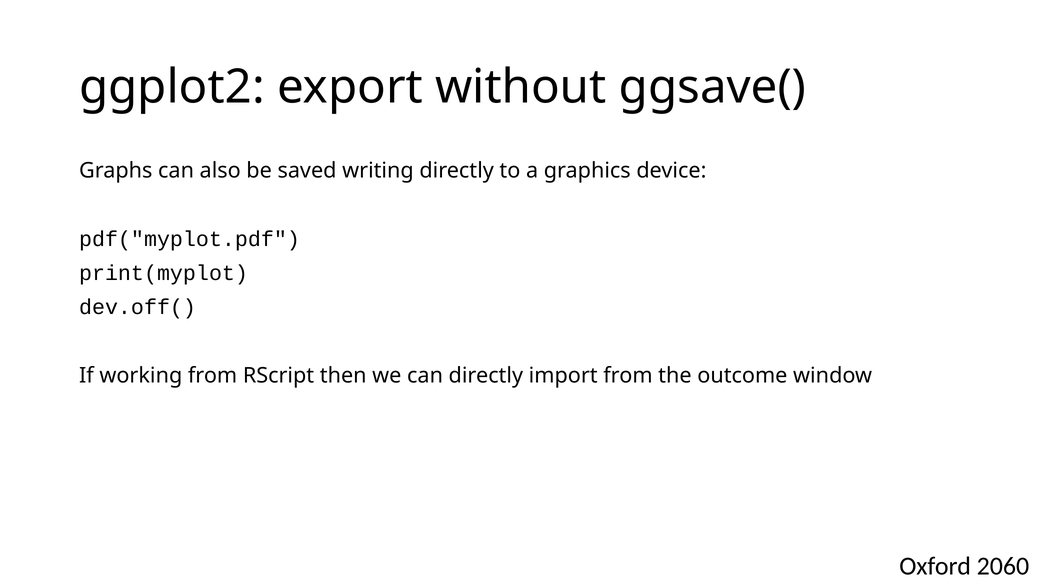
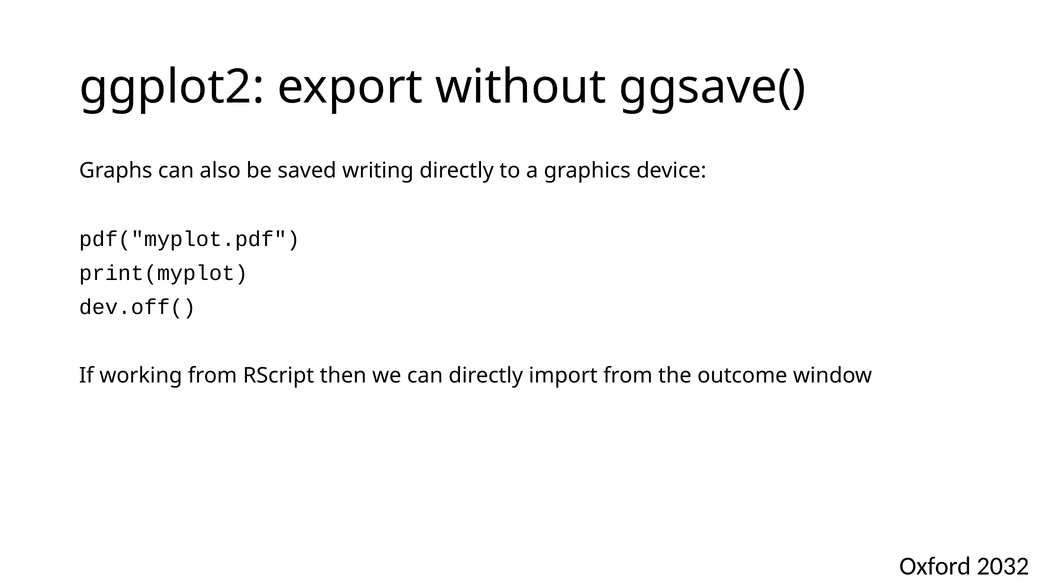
2060: 2060 -> 2032 (1003, 566)
